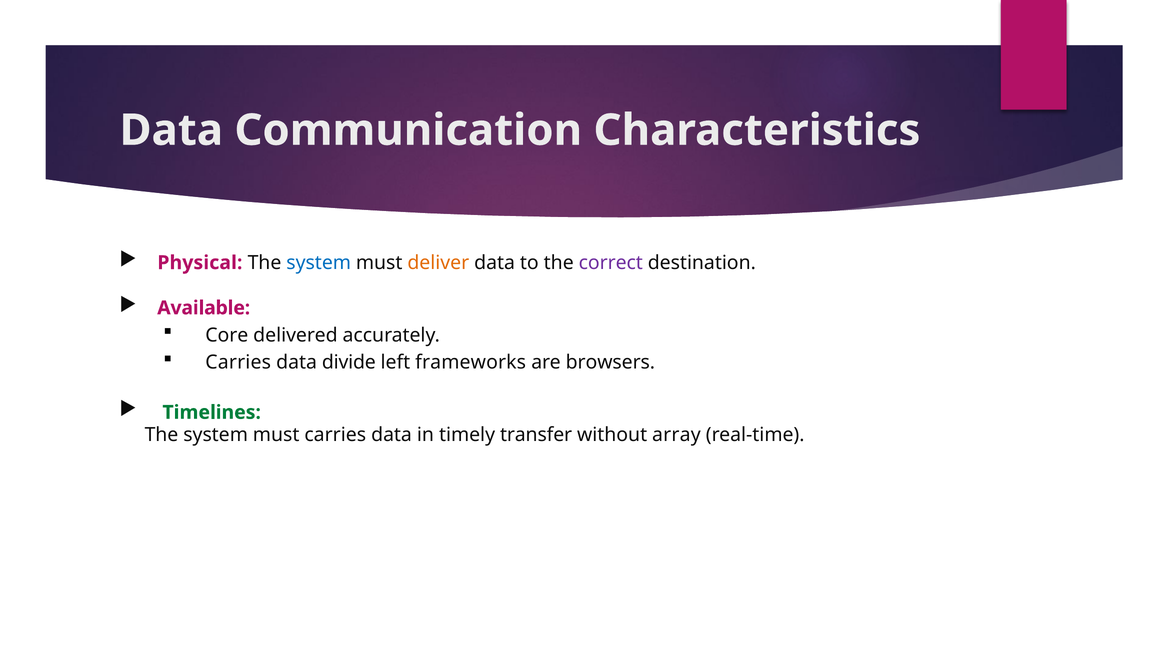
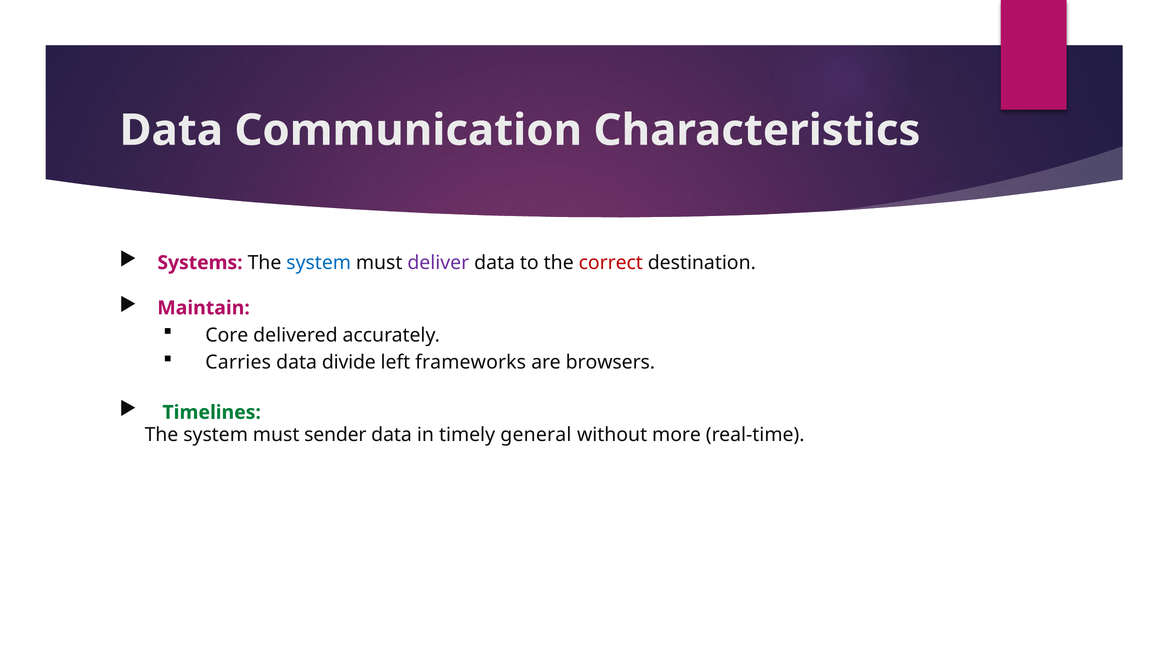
Physical: Physical -> Systems (200, 263)
deliver colour: orange -> purple (438, 263)
correct colour: purple -> red (611, 263)
Available: Available -> Maintain (204, 308)
must carries: carries -> sender (335, 435)
transfer: transfer -> general (536, 435)
array: array -> more (677, 435)
